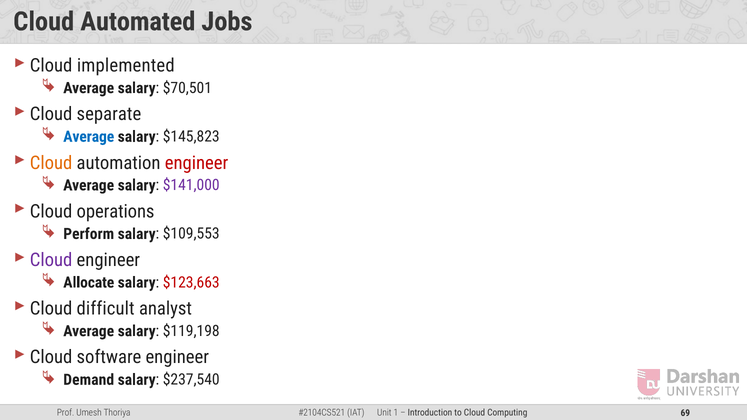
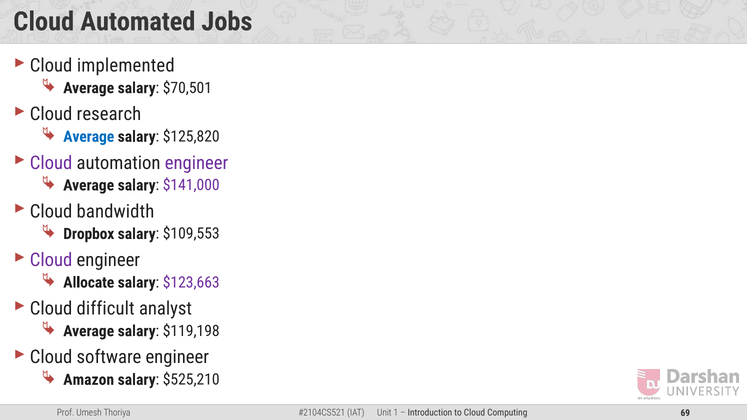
separate: separate -> research (109, 114)
$145,823: $145,823 -> $125,820 (191, 137)
Cloud colour: orange -> purple (51, 163)
engineer colour: red -> purple (196, 163)
operations: operations -> bandwidth (115, 212)
Perform: Perform -> Dropbox (89, 234)
$123,663 colour: red -> purple (191, 283)
Demand: Demand -> Amazon (89, 380)
$237,540: $237,540 -> $525,210 (191, 380)
